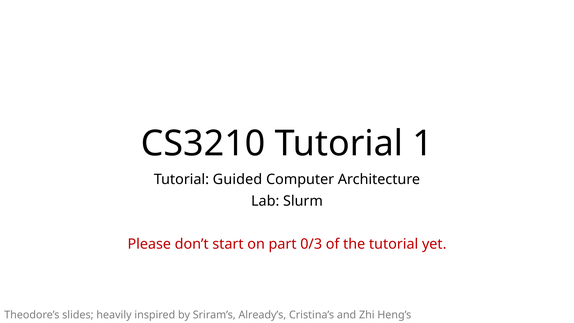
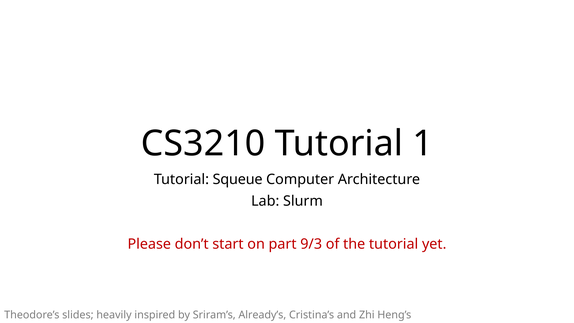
Guided: Guided -> Squeue (238, 179)
0/3: 0/3 -> 9/3 (311, 244)
